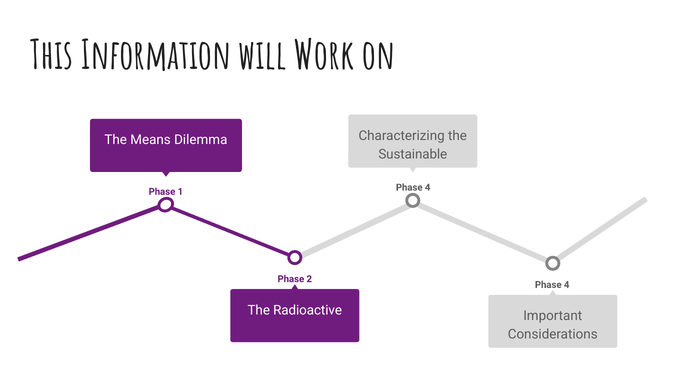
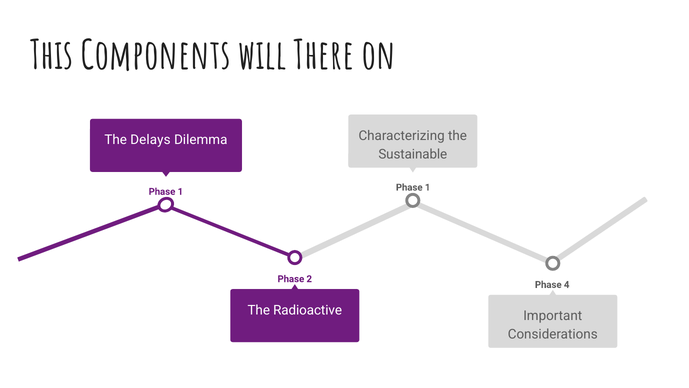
Information: Information -> Components (156, 56)
Work: Work -> There (324, 56)
Means: Means -> Delays (150, 140)
4: 4 -> 1 (428, 187)
